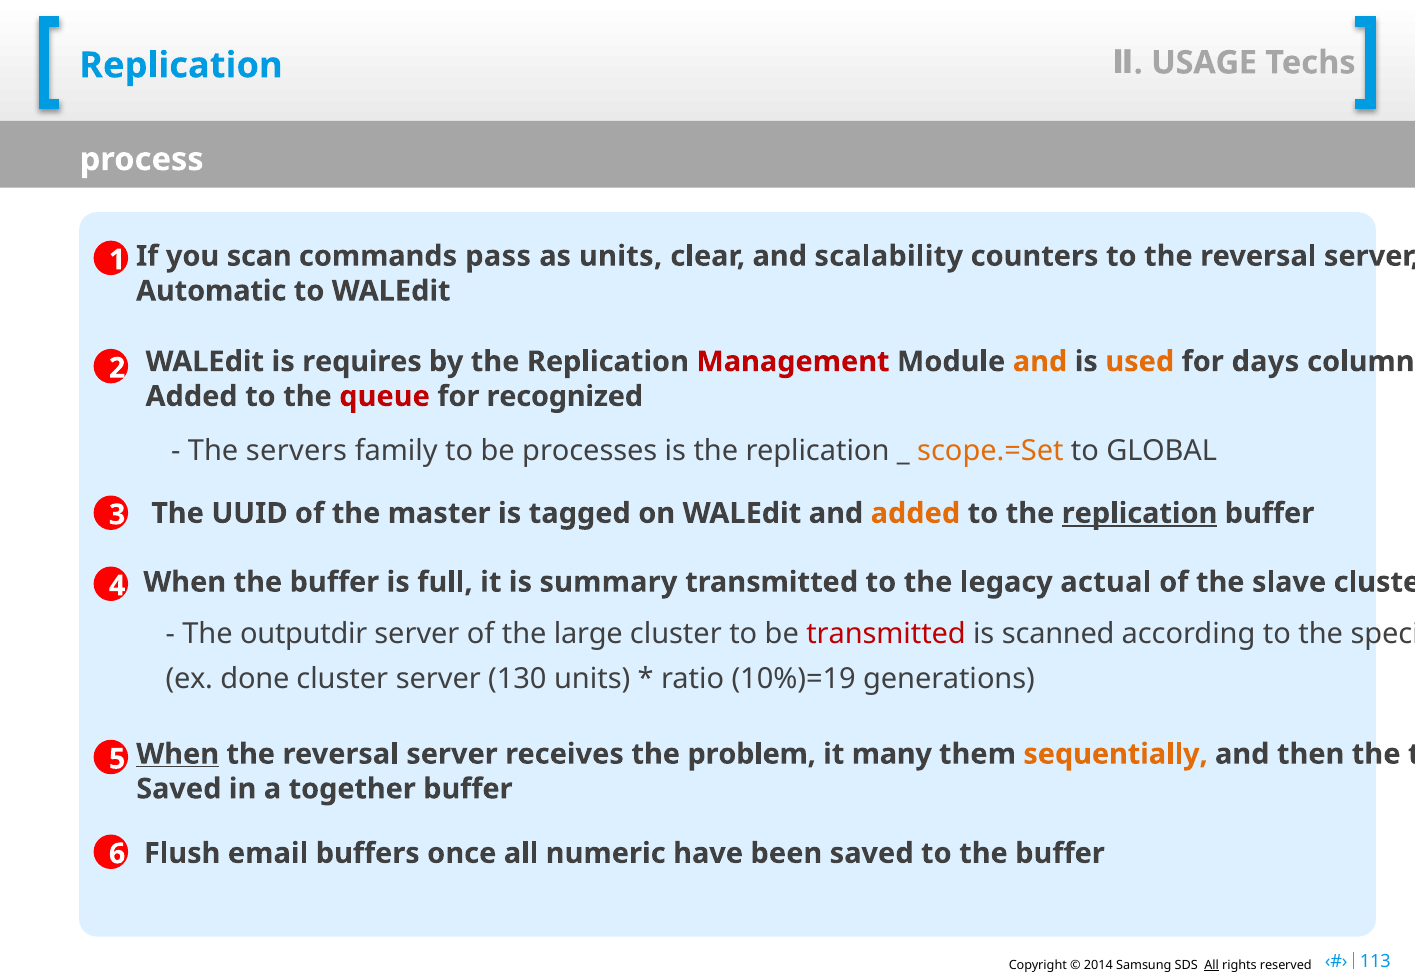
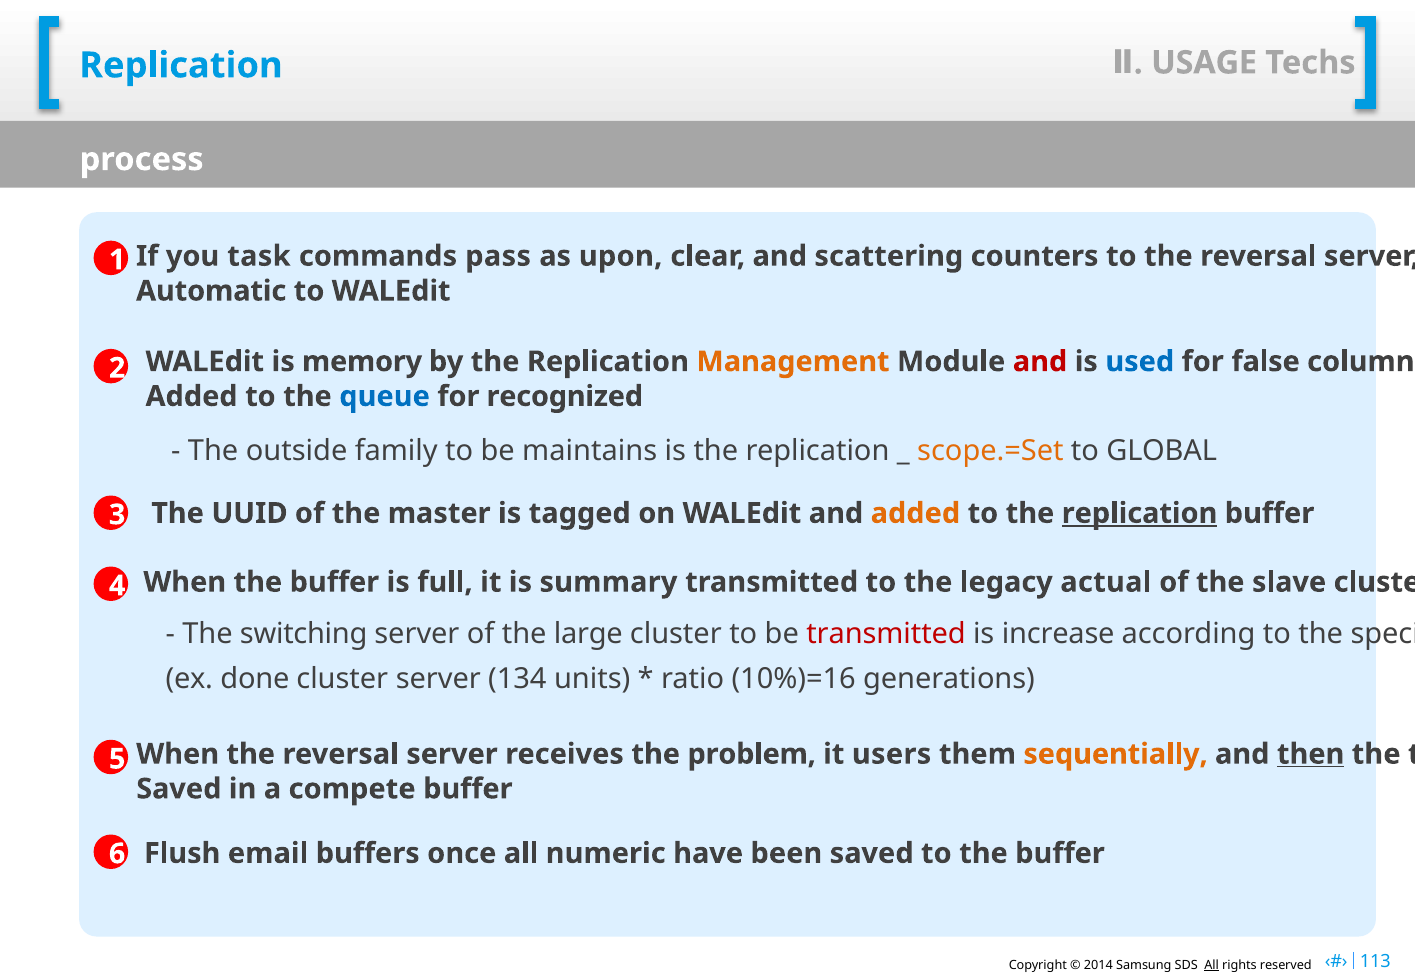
scan: scan -> task (259, 256)
as units: units -> upon (621, 256)
scalability: scalability -> scattering (889, 256)
requires: requires -> memory (362, 362)
Management colour: red -> orange (793, 362)
and colour: orange -> red (1040, 362)
used colour: orange -> blue (1140, 362)
days: days -> false (1266, 362)
queue colour: red -> blue (385, 397)
servers: servers -> outside (297, 452)
processes: processes -> maintains (590, 452)
outputdir: outputdir -> switching (304, 634)
scanned: scanned -> increase (1058, 634)
130: 130 -> 134 (517, 679)
10%)=19: 10%)=19 -> 10%)=16 (794, 679)
When underline: present -> none (178, 755)
many: many -> users (892, 755)
then underline: none -> present (1311, 755)
together: together -> compete (352, 789)
